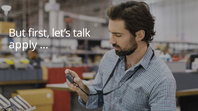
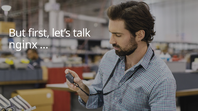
apply: apply -> nginx (23, 45)
